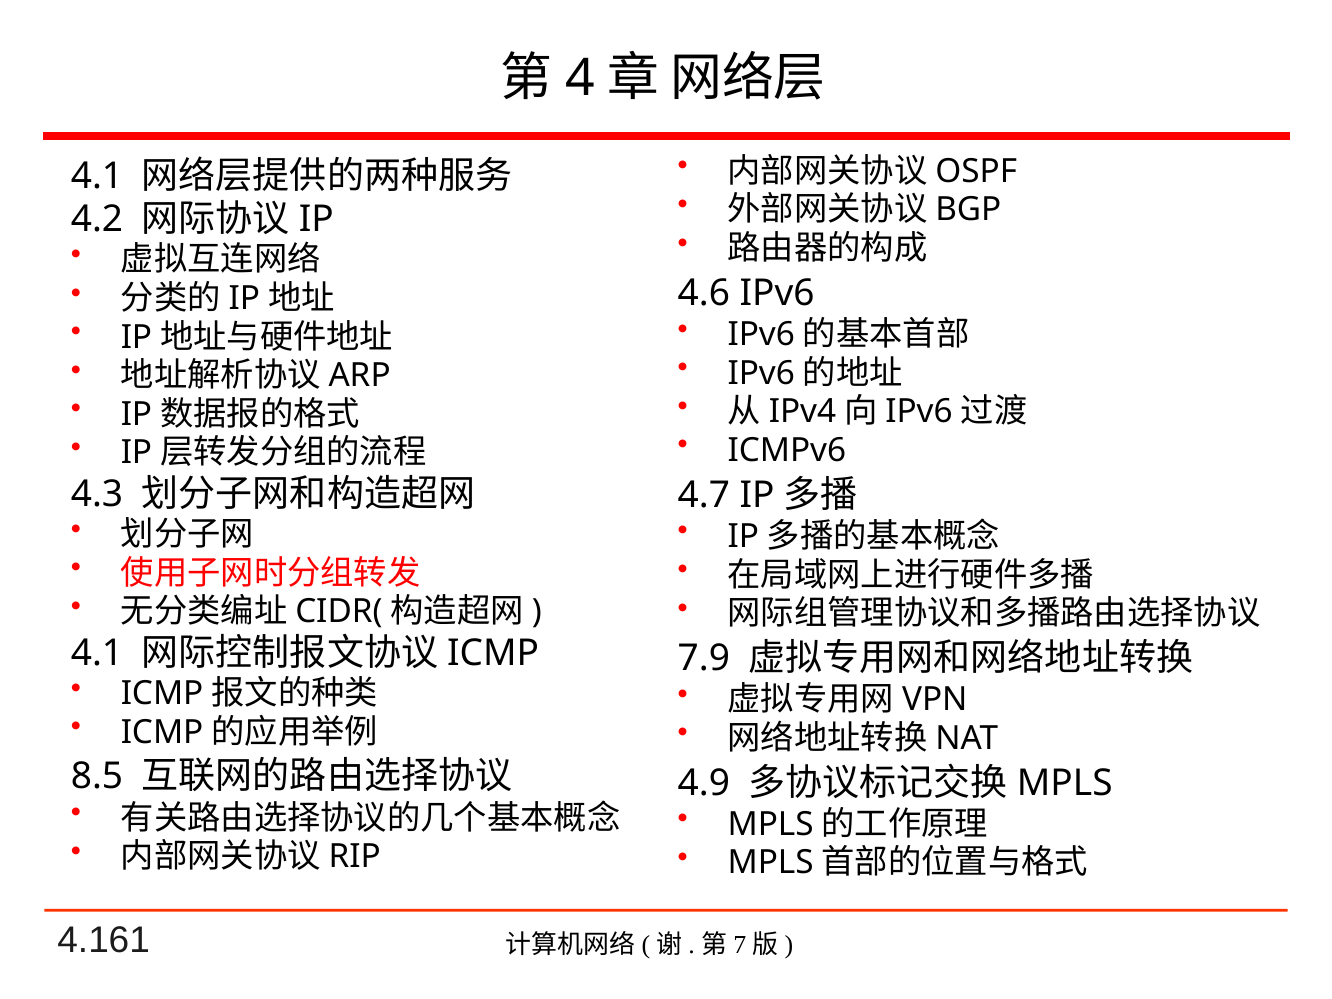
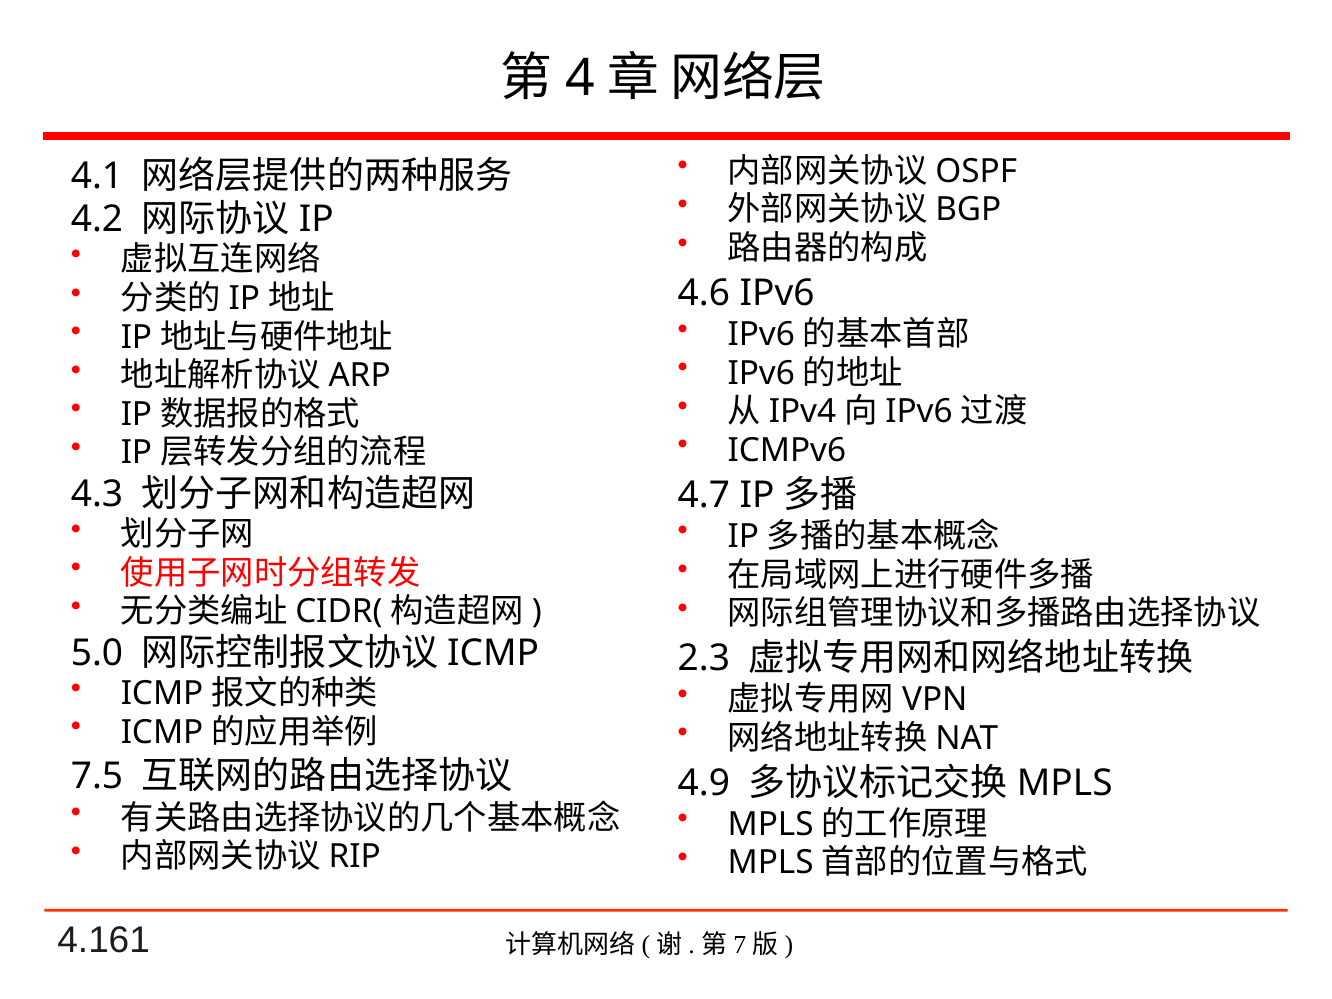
4.1: 4.1 -> 5.0 (97, 653)
7.9: 7.9 -> 2.3 (704, 658)
8.5: 8.5 -> 7.5 (97, 777)
